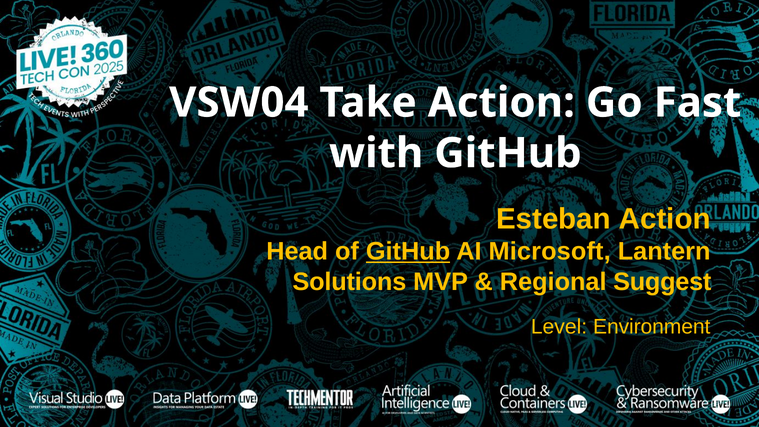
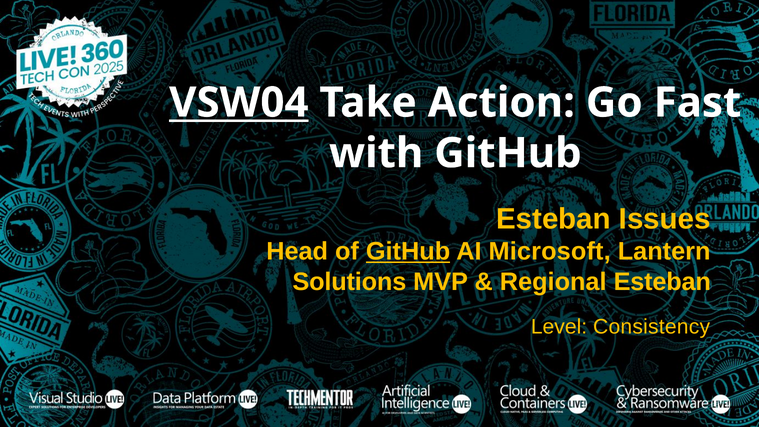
VSW04 underline: none -> present (239, 103)
Esteban Action: Action -> Issues (665, 219)
Regional Suggest: Suggest -> Esteban (662, 282)
Environment: Environment -> Consistency (652, 327)
